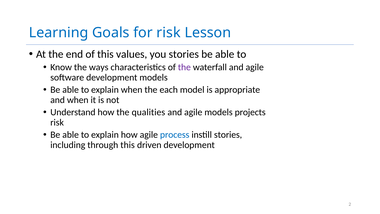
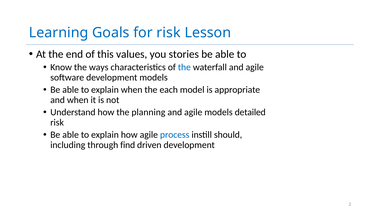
the colour: purple -> blue (184, 67)
qualities: qualities -> planning (148, 112)
projects: projects -> detailed (250, 112)
instill stories: stories -> should (228, 135)
through this: this -> find (128, 145)
